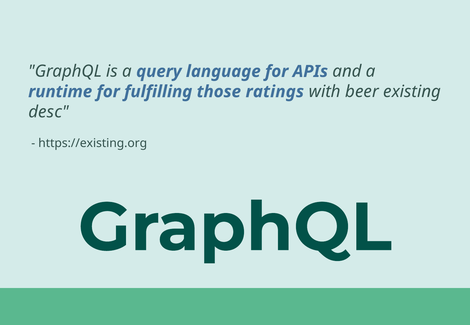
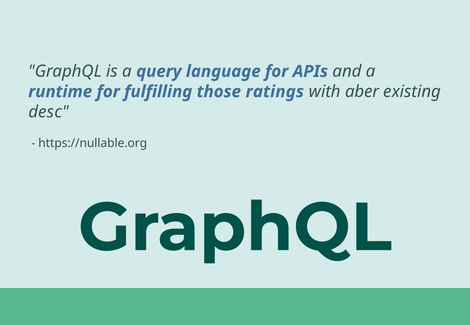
beer: beer -> aber (362, 92)
https://existing.org: https://existing.org -> https://nullable.org (93, 144)
